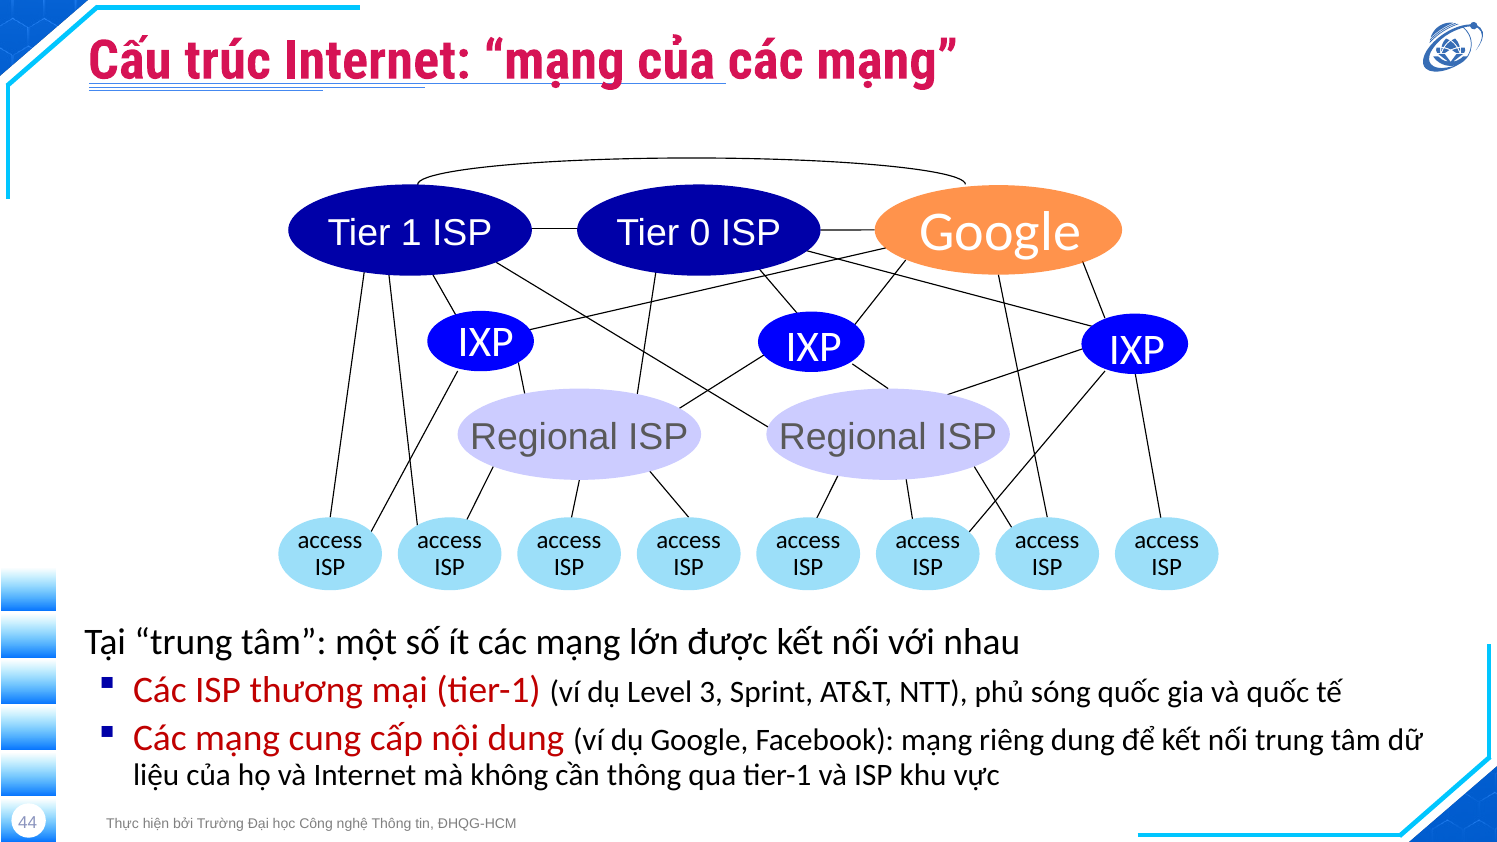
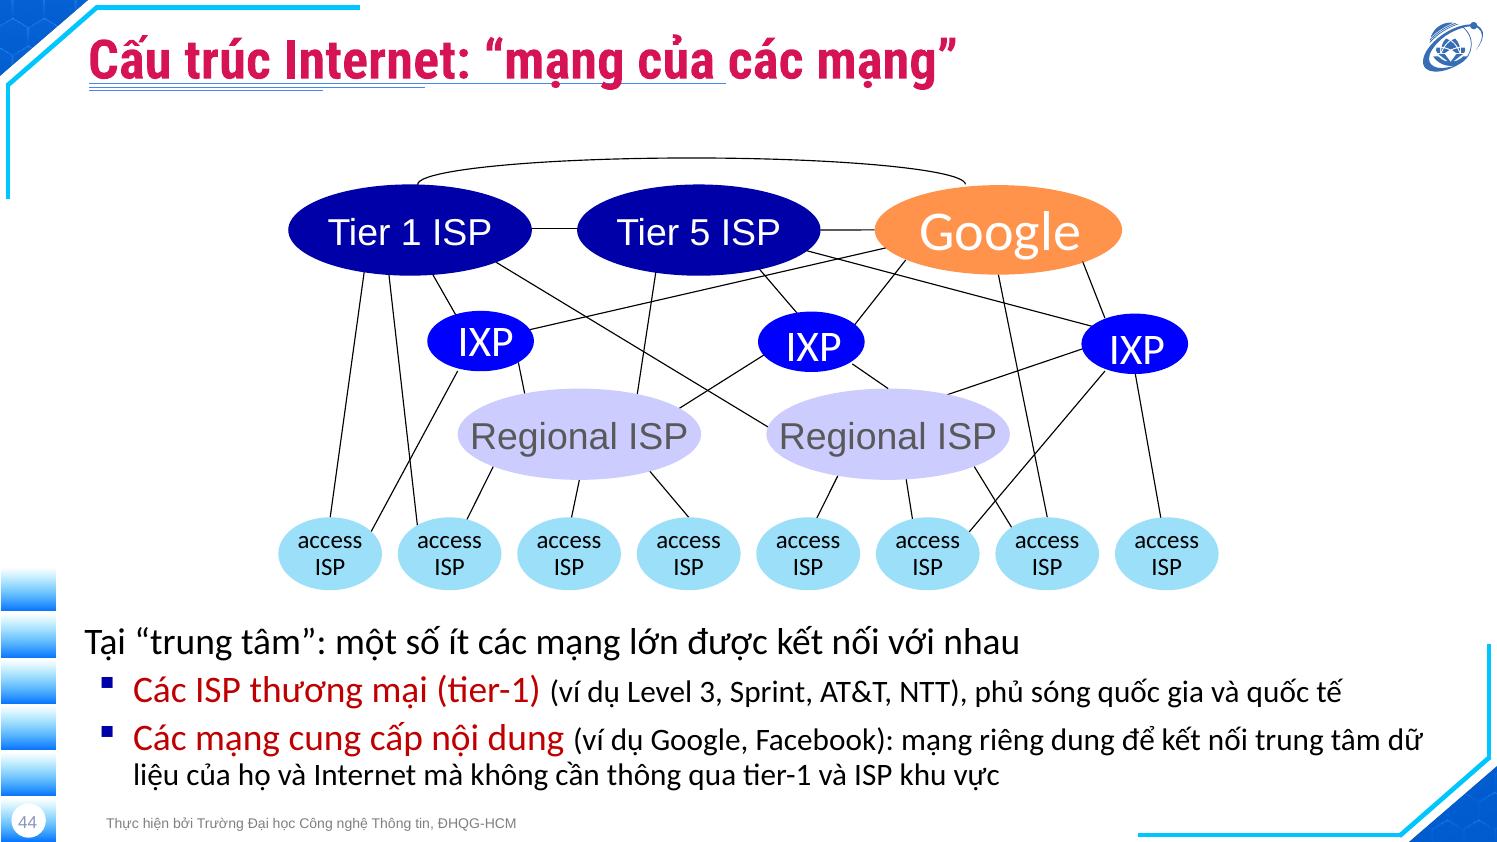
0: 0 -> 5 (700, 233)
